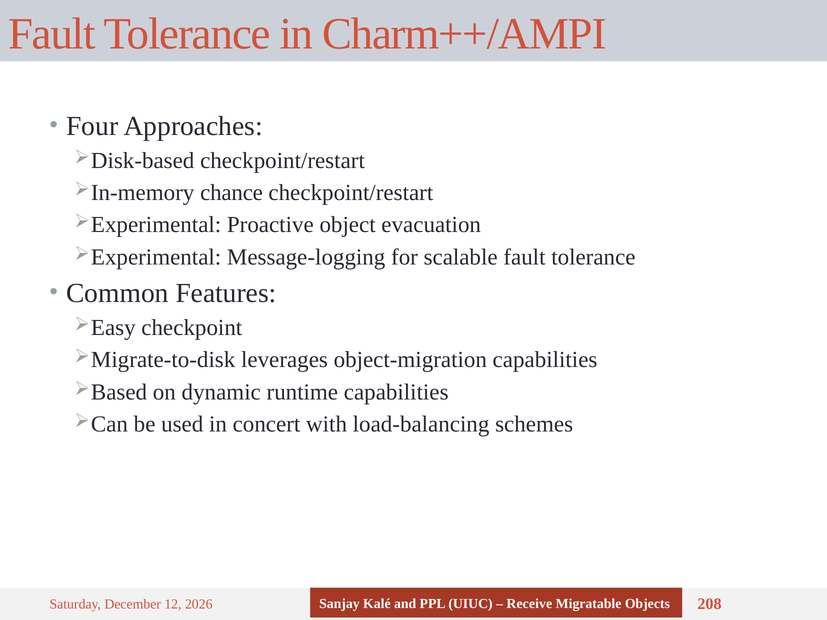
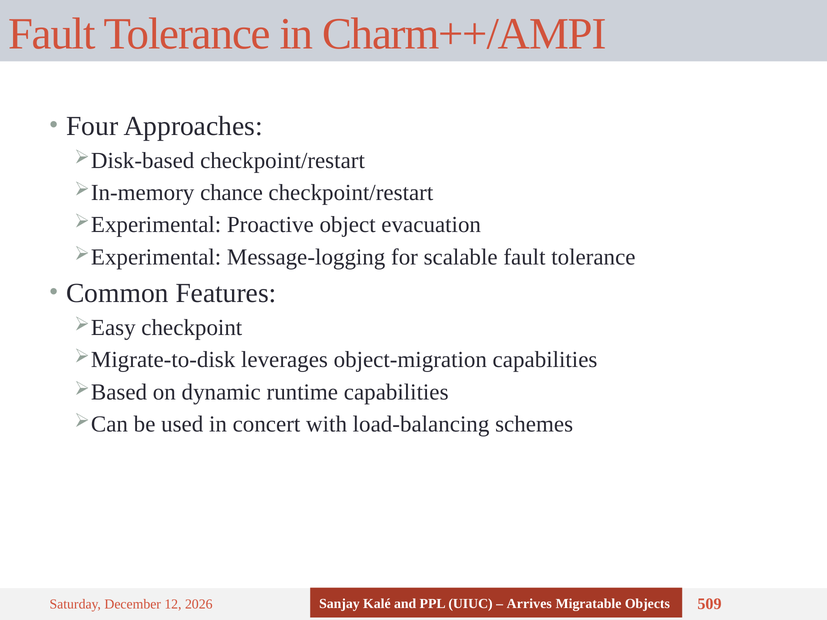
Receive: Receive -> Arrives (529, 604)
208: 208 -> 509 (710, 604)
